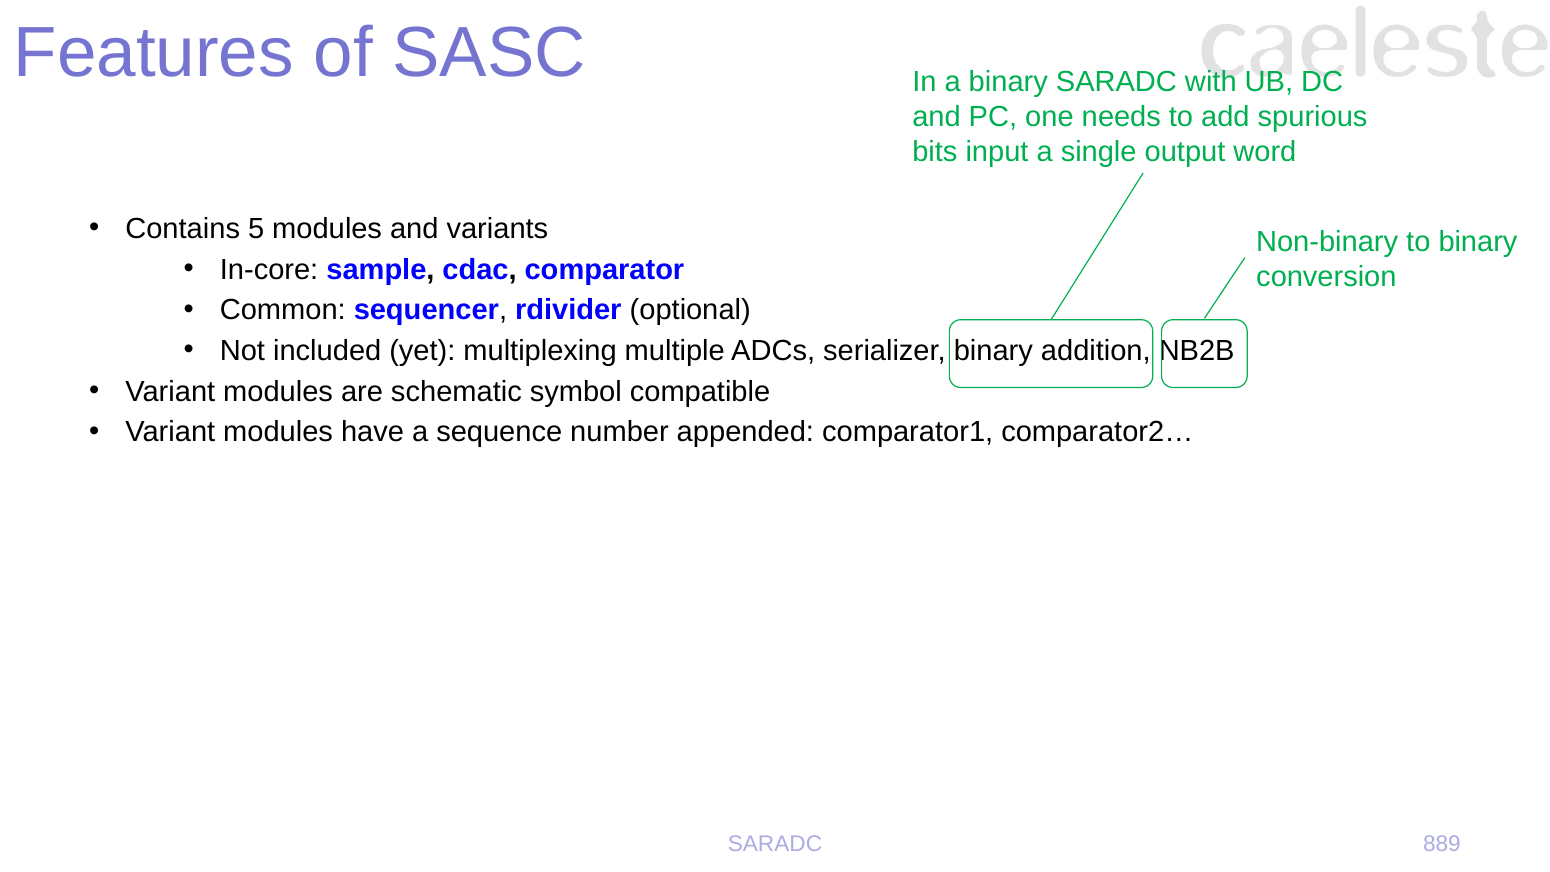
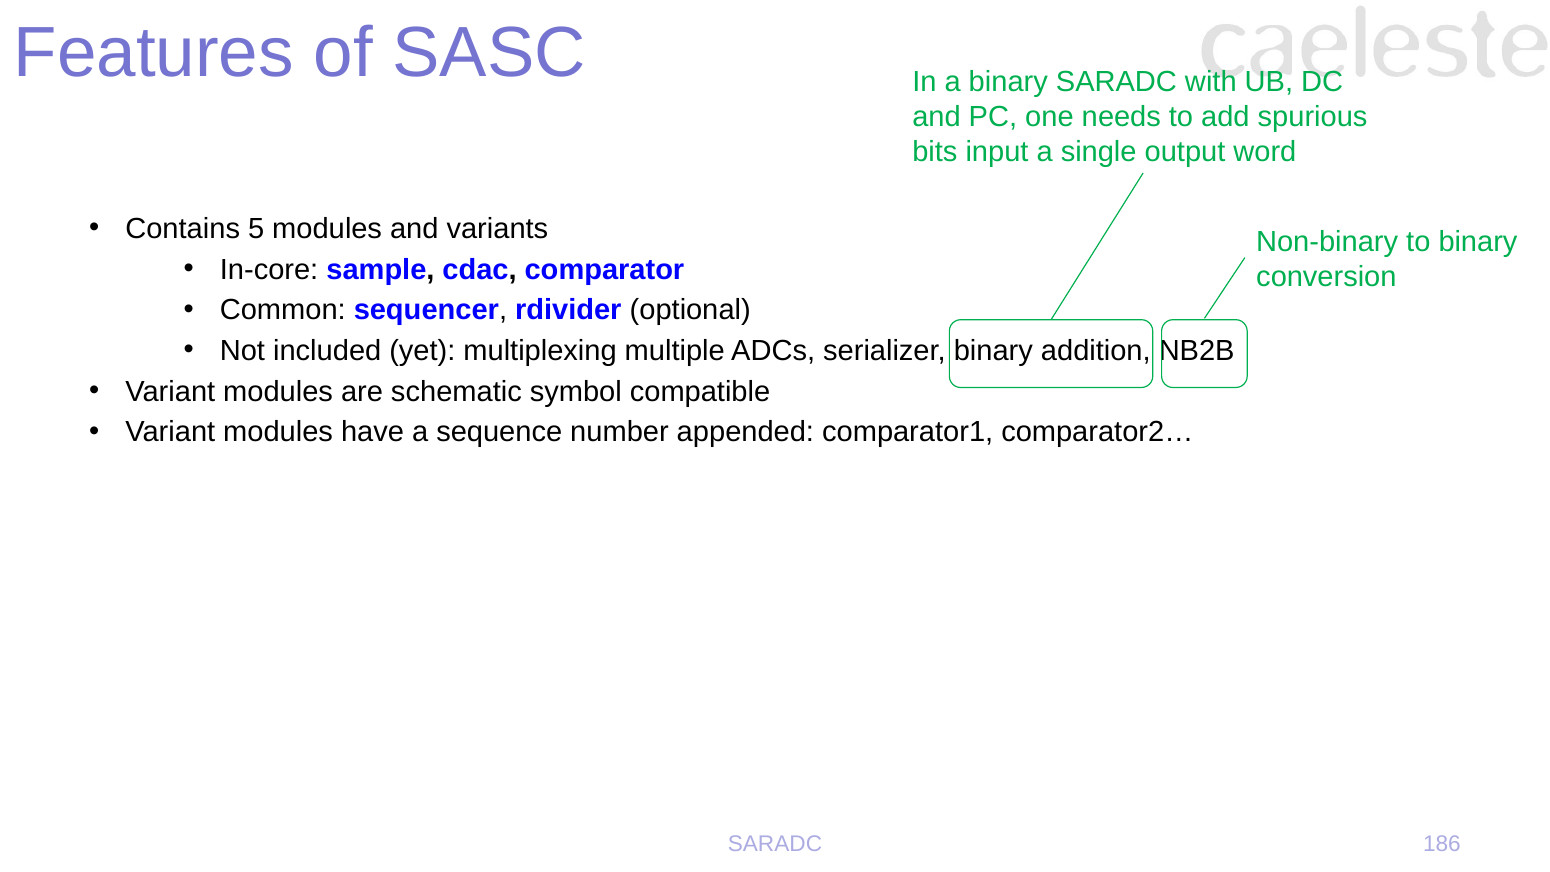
889: 889 -> 186 (1442, 844)
